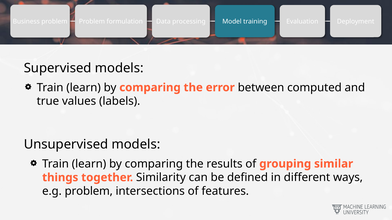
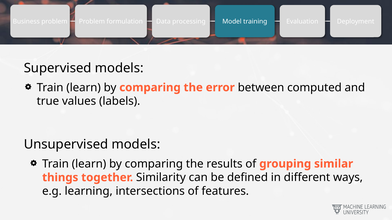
e.g problem: problem -> learning (89, 192)
